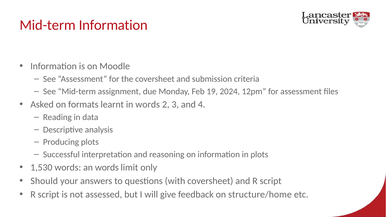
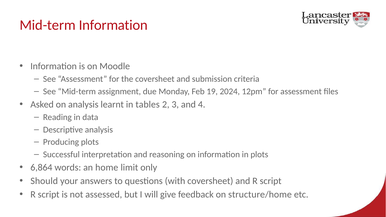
on formats: formats -> analysis (83, 105)
in words: words -> tables (148, 105)
1,530: 1,530 -> 6,864 (41, 168)
an words: words -> home (107, 168)
